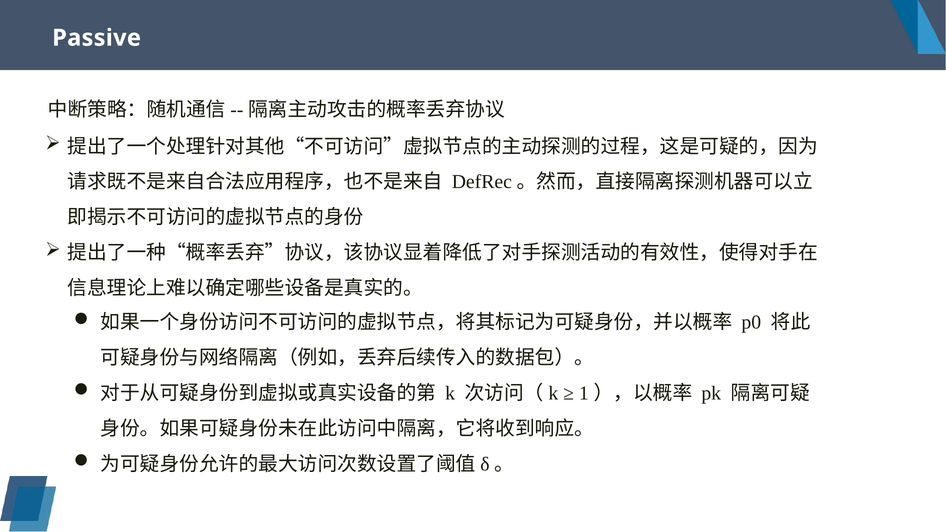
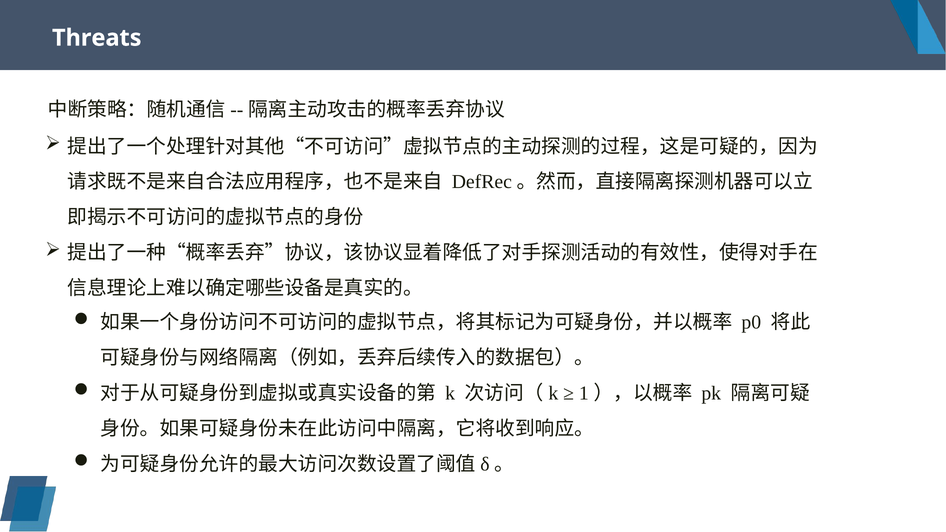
Passive: Passive -> Threats (97, 38)
